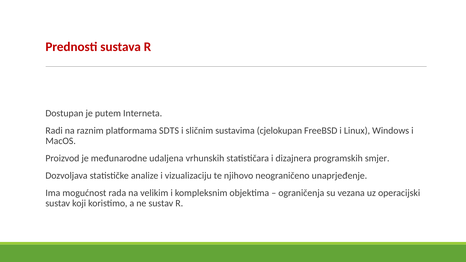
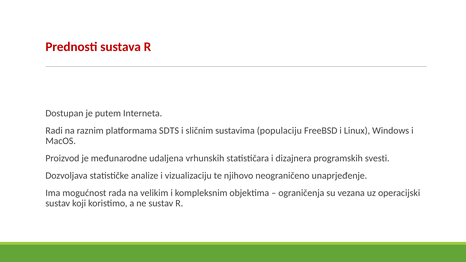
cjelokupan: cjelokupan -> populaciju (279, 131)
smjer: smjer -> svesti (377, 158)
